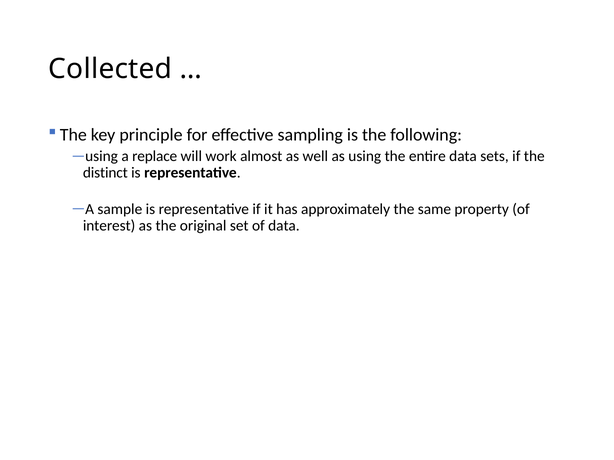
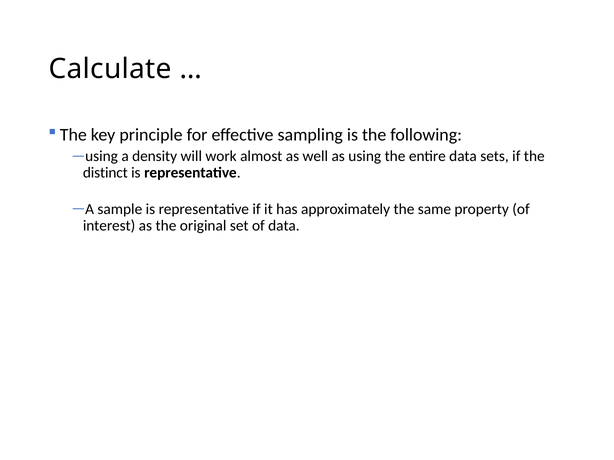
Collected: Collected -> Calculate (110, 69)
replace: replace -> density (155, 156)
